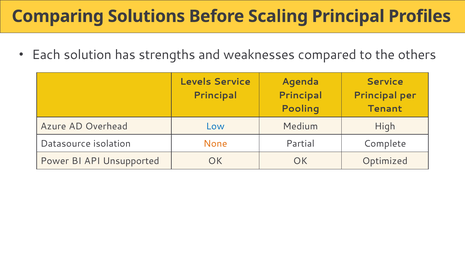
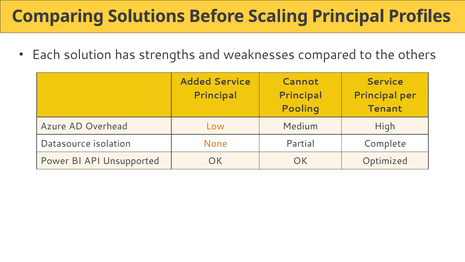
Levels: Levels -> Added (196, 82)
Agenda: Agenda -> Cannot (300, 82)
Low colour: blue -> orange (215, 126)
